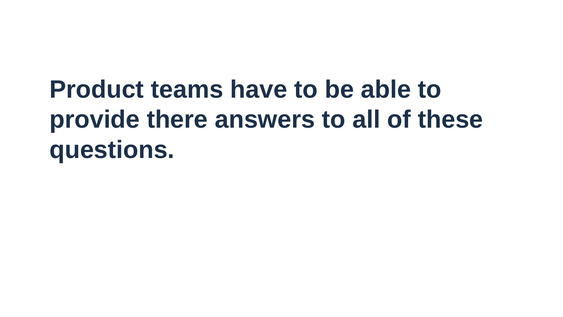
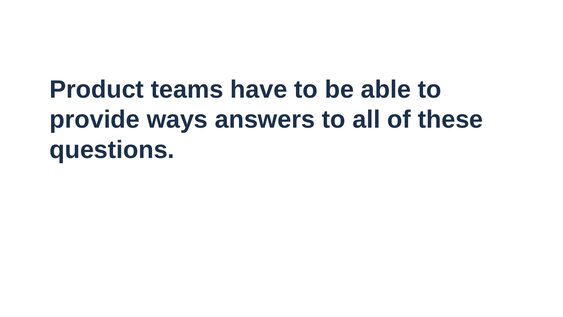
there: there -> ways (177, 120)
